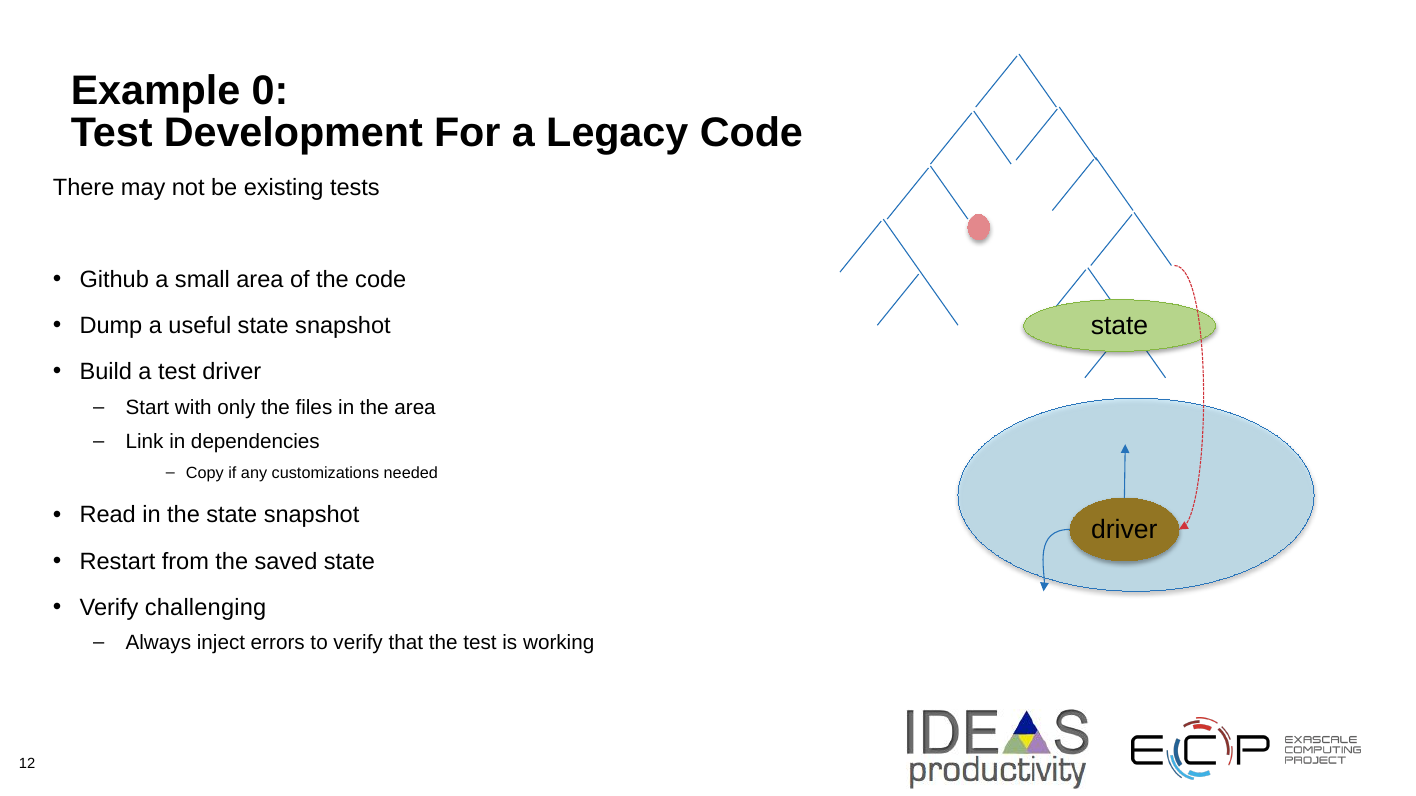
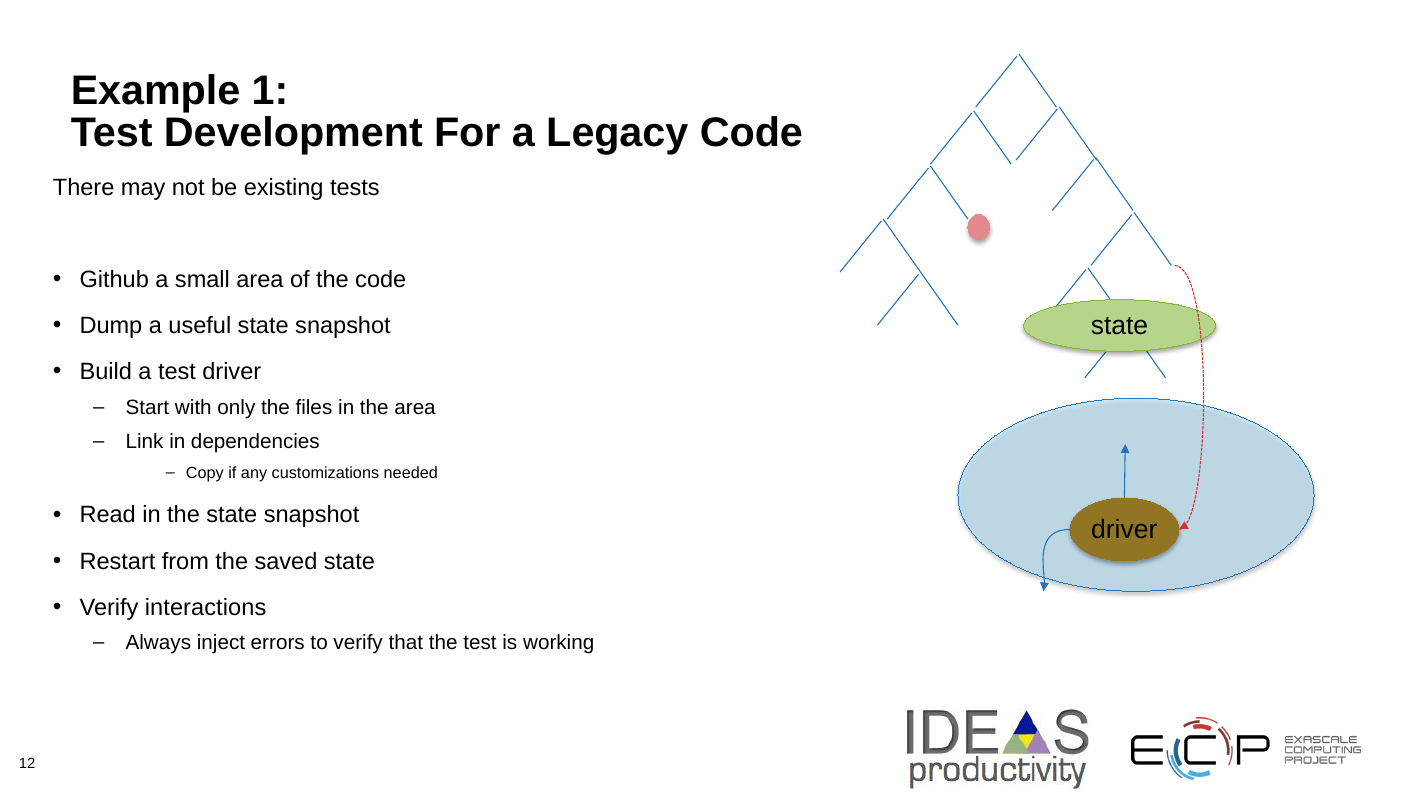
0: 0 -> 1 (270, 91)
challenging: challenging -> interactions (206, 608)
